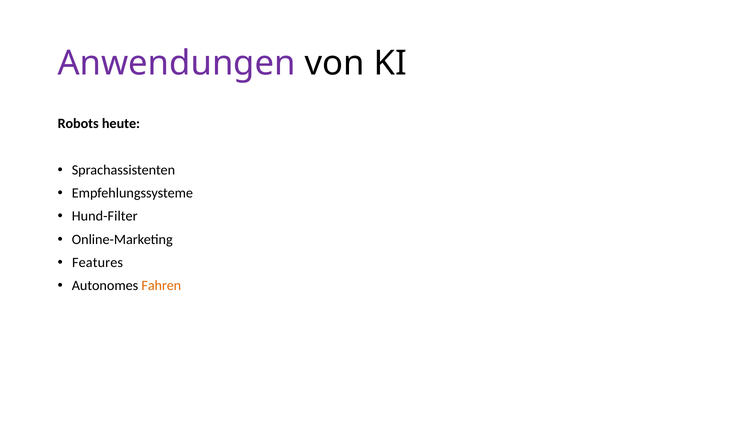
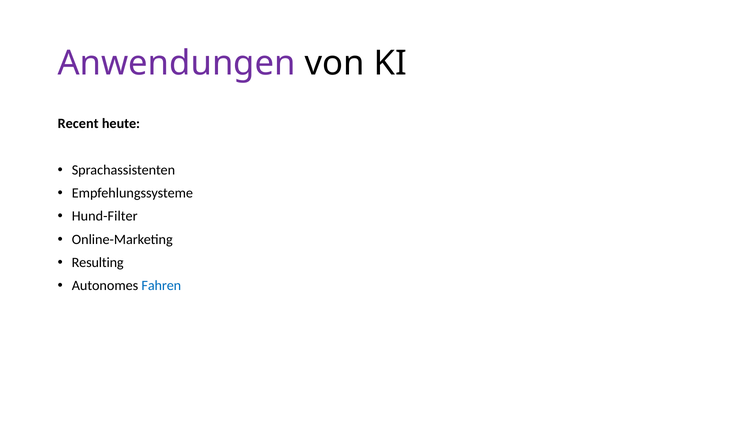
Robots: Robots -> Recent (78, 124)
Features: Features -> Resulting (98, 263)
Fahren colour: orange -> blue (161, 286)
